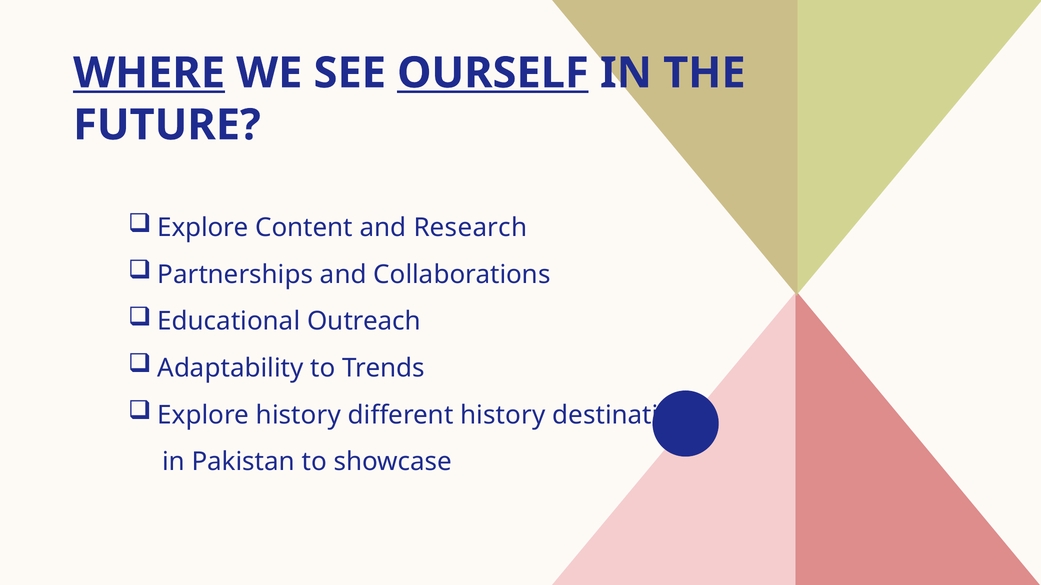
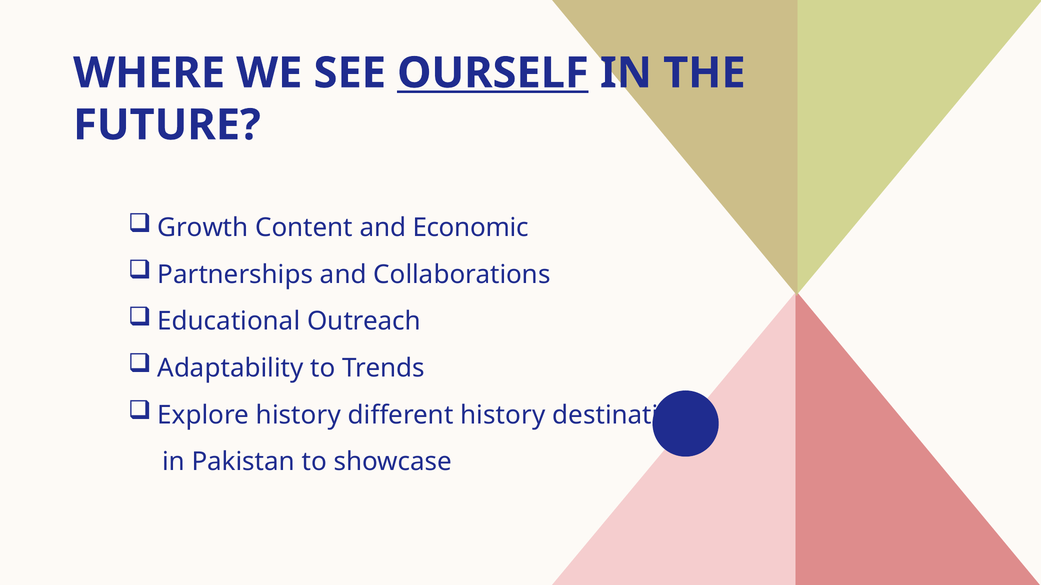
WHERE underline: present -> none (149, 73)
Explore: Explore -> Growth (203, 228)
Research: Research -> Economic (471, 228)
